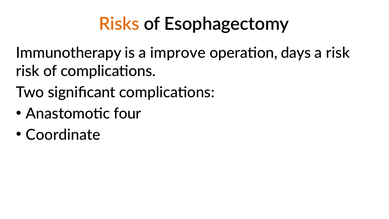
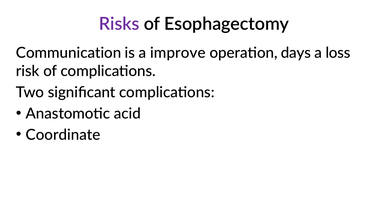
Risks colour: orange -> purple (119, 24)
Immunotherapy: Immunotherapy -> Communication (69, 53)
a risk: risk -> loss (338, 53)
four: four -> acid (127, 113)
